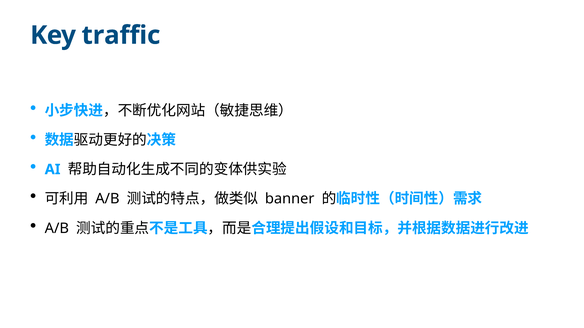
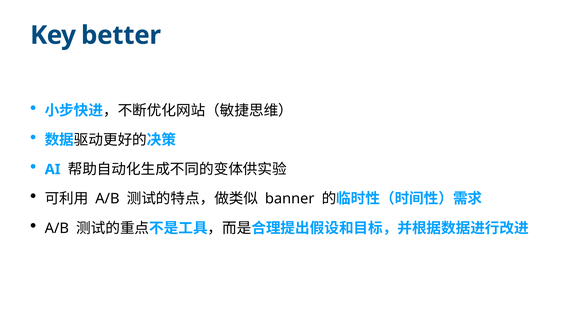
traffic: traffic -> better (121, 35)
